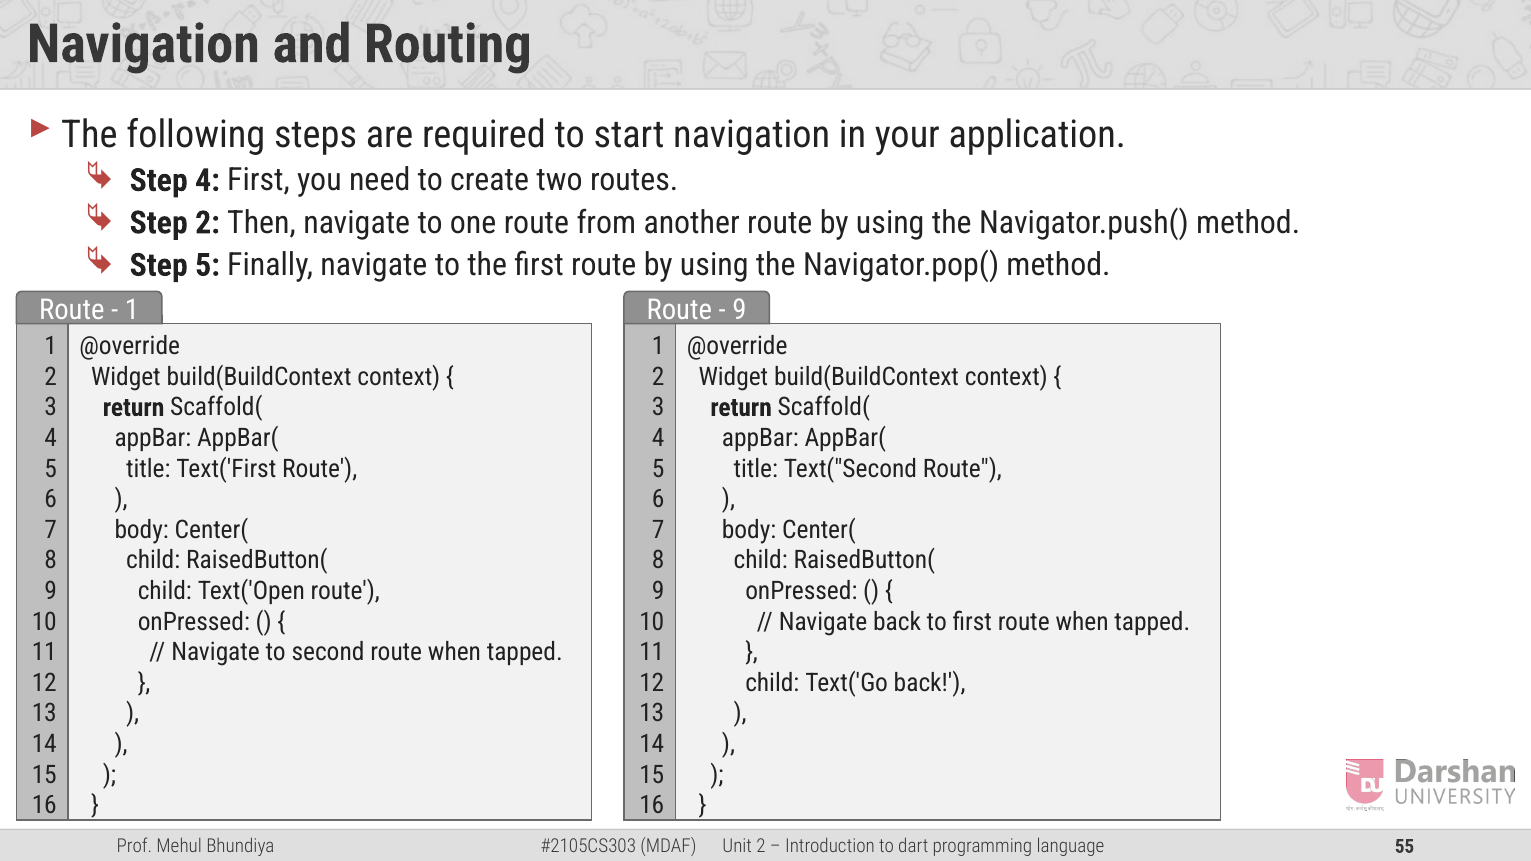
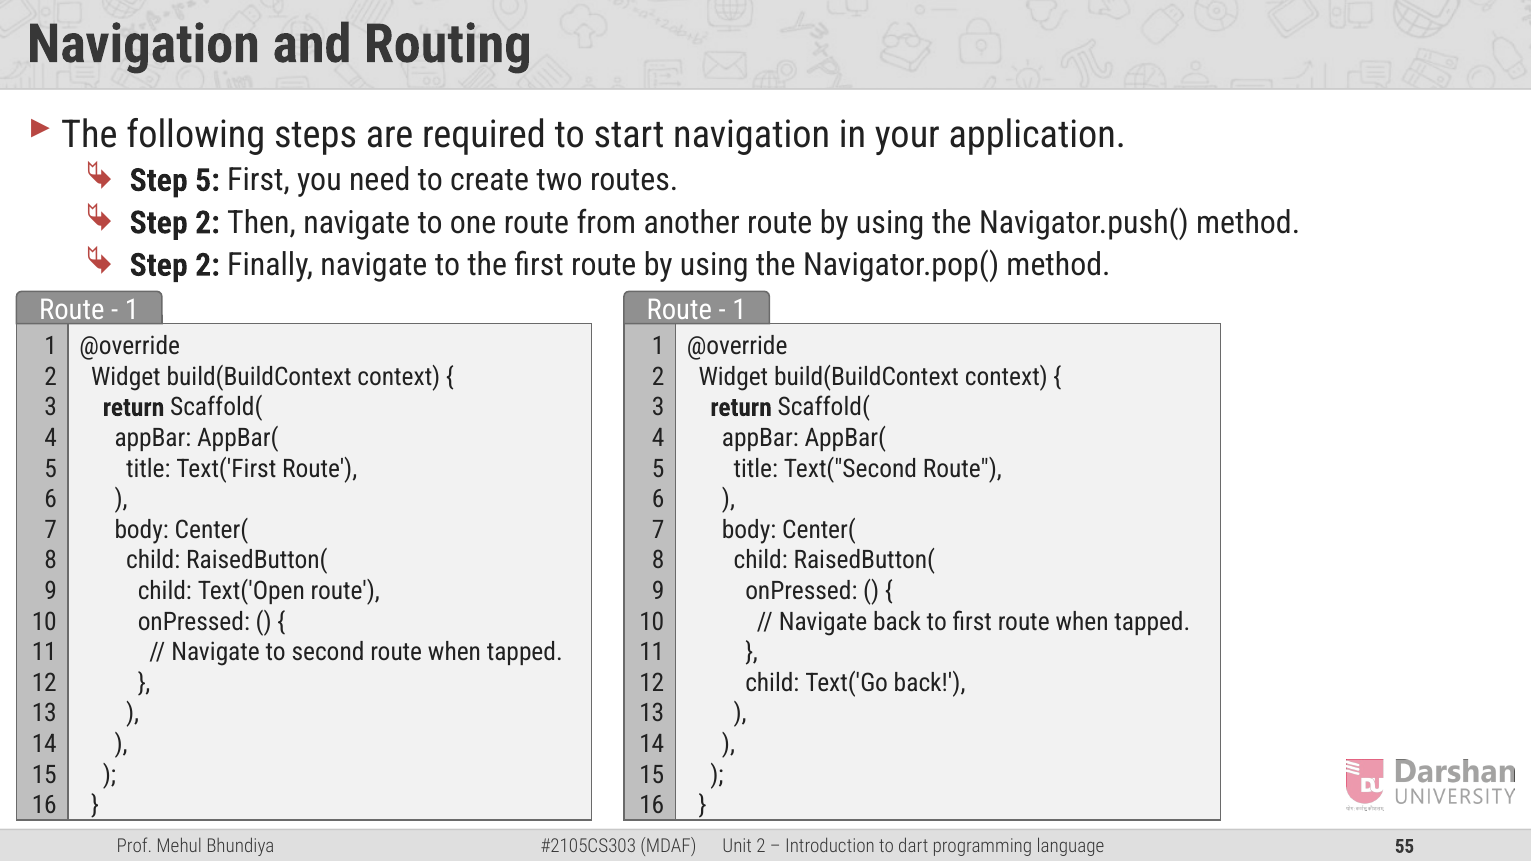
Step 4: 4 -> 5 (207, 180)
5: 5 -> 2 (207, 265)
9: 9 -> 1 (739, 310)
